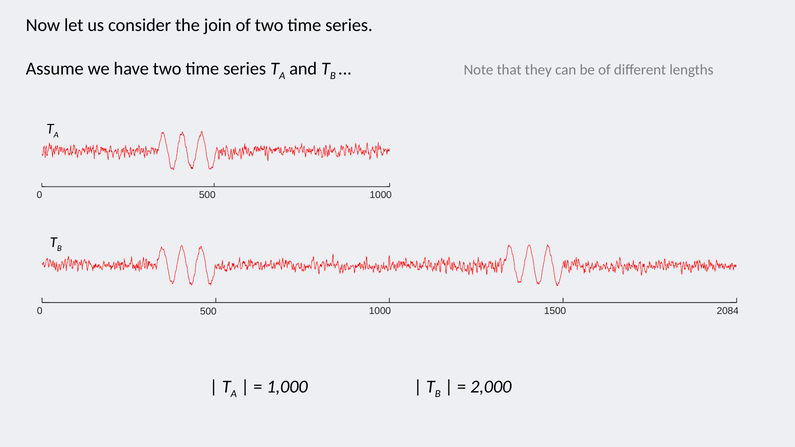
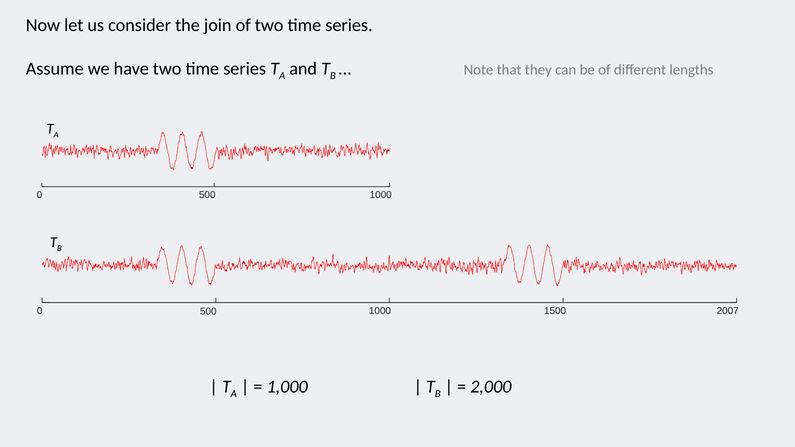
2084: 2084 -> 2007 (728, 311)
